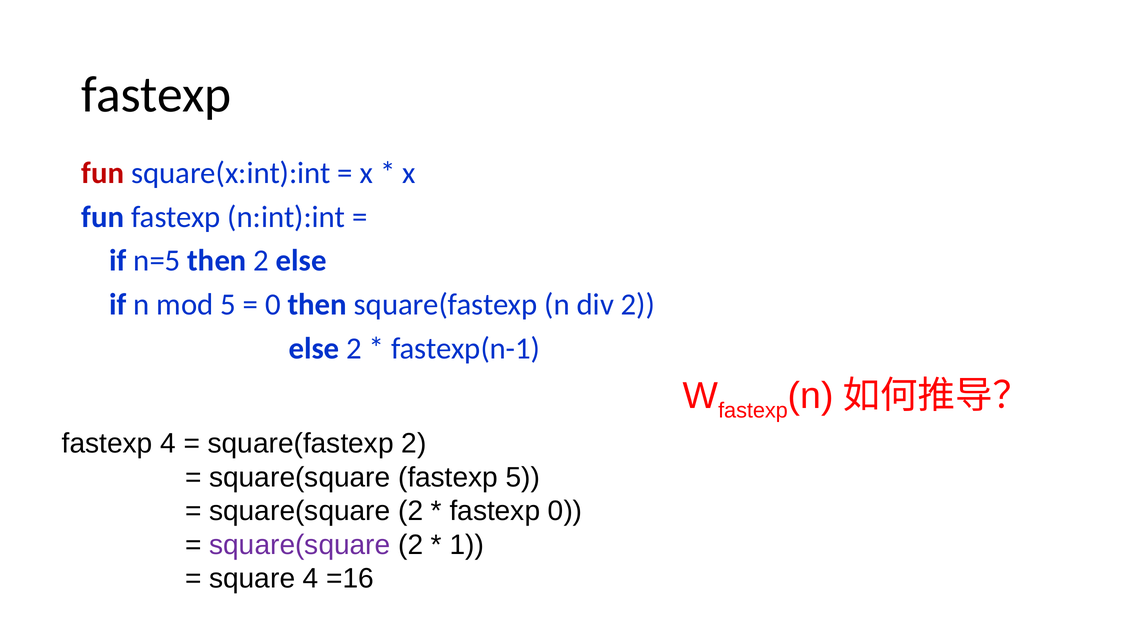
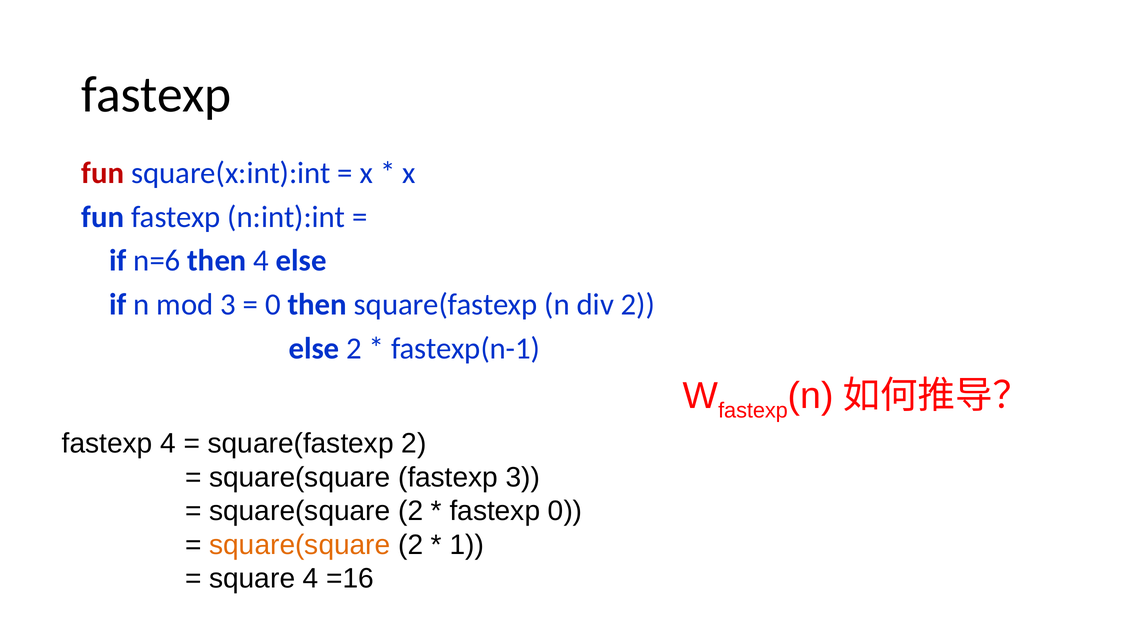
n=5: n=5 -> n=6 (157, 260)
then 2: 2 -> 4 (261, 260)
mod 5: 5 -> 3 (228, 304)
fastexp 5: 5 -> 3 (523, 477)
square(square colour: purple -> orange (300, 544)
